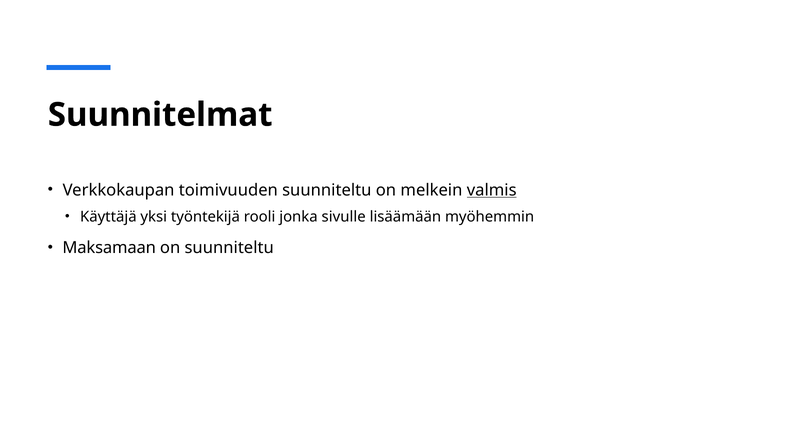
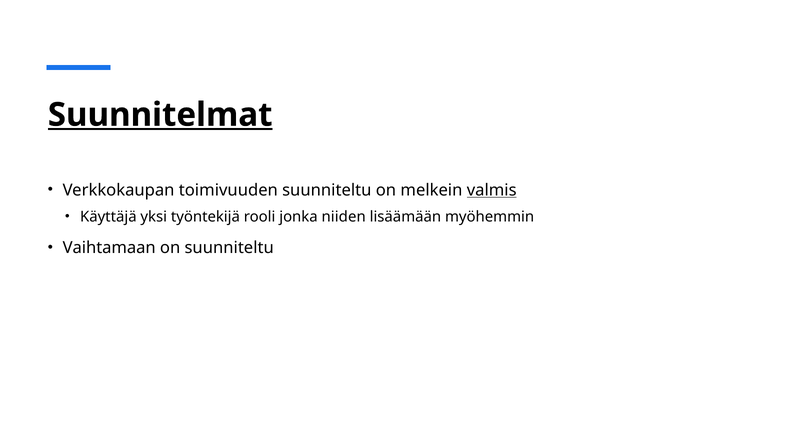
Suunnitelmat underline: none -> present (160, 115)
sivulle: sivulle -> niiden (344, 217)
Maksamaan: Maksamaan -> Vaihtamaan (109, 248)
